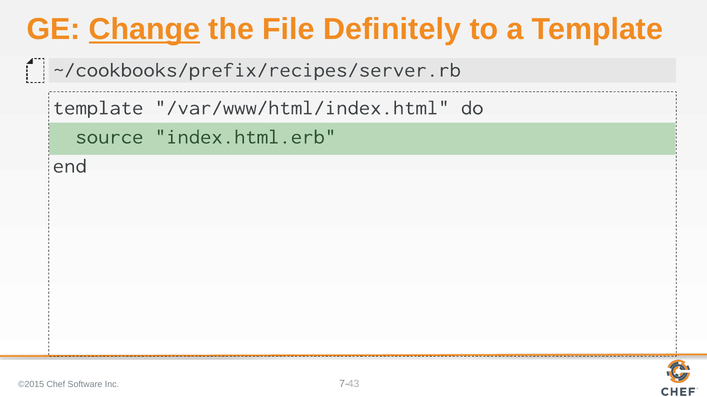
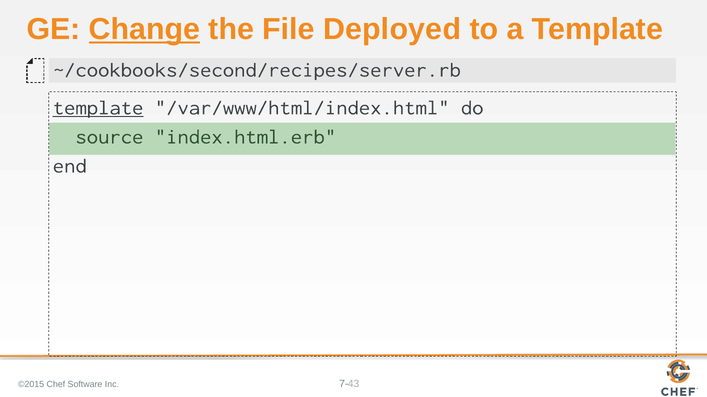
Definitely: Definitely -> Deployed (392, 29)
~/cookbooks/prefix/recipes/server.rb: ~/cookbooks/prefix/recipes/server.rb -> ~/cookbooks/second/recipes/server.rb (257, 70)
template underline: none -> present (98, 108)
